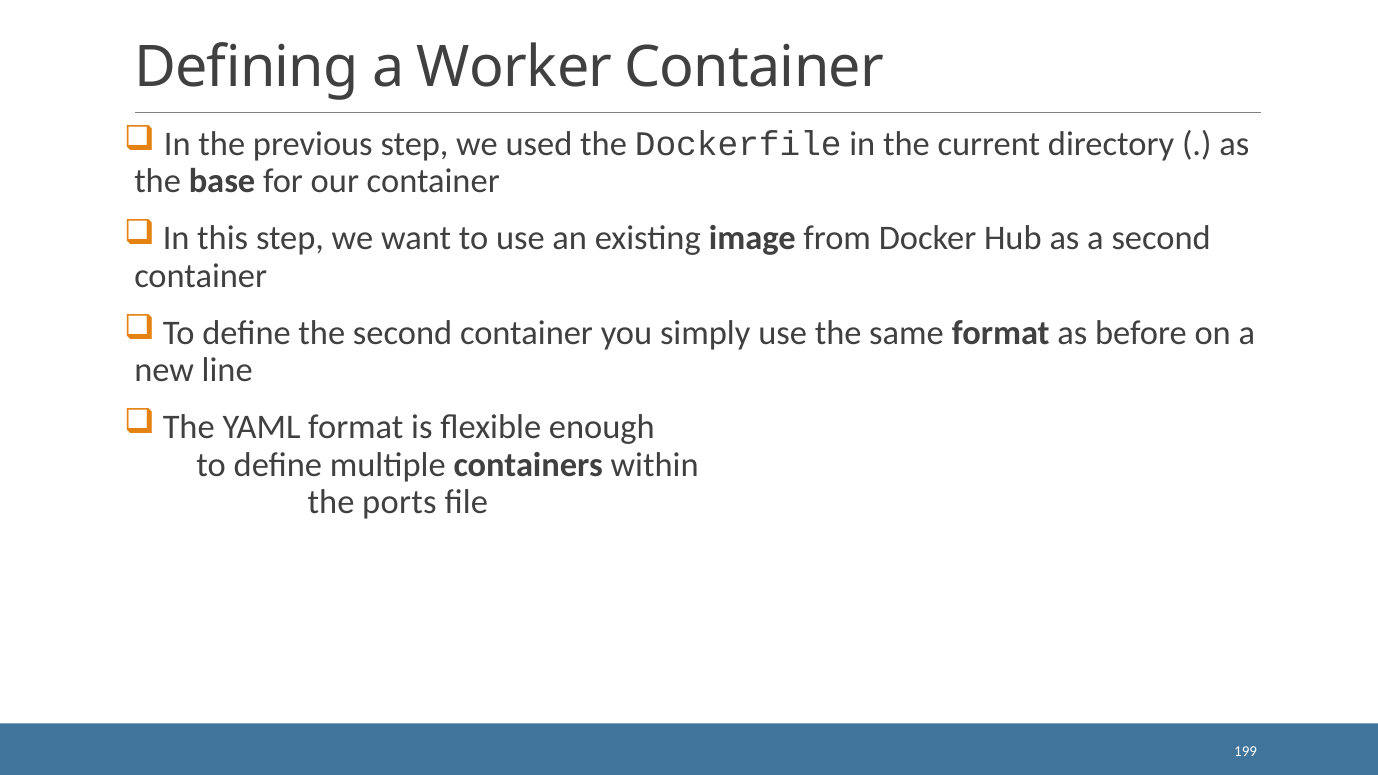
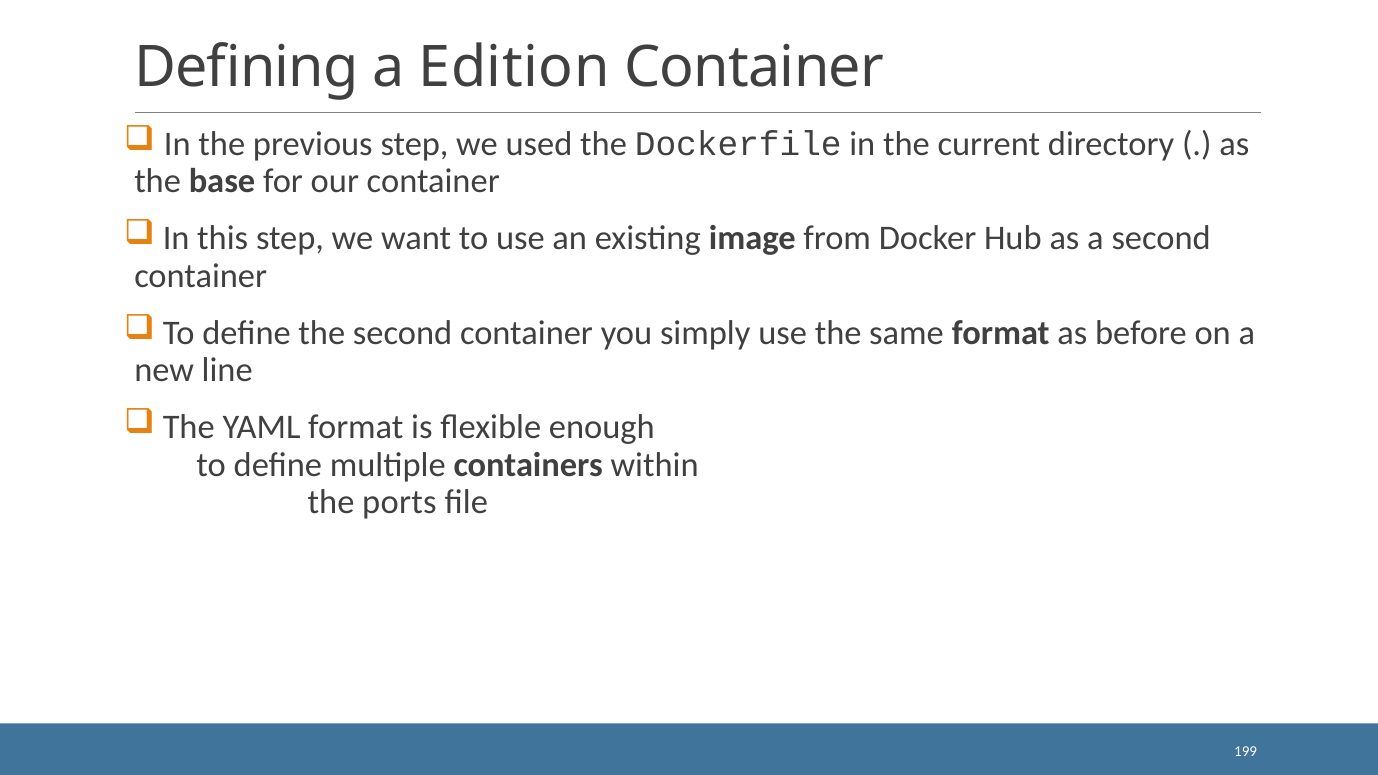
Worker: Worker -> Edition (514, 68)
